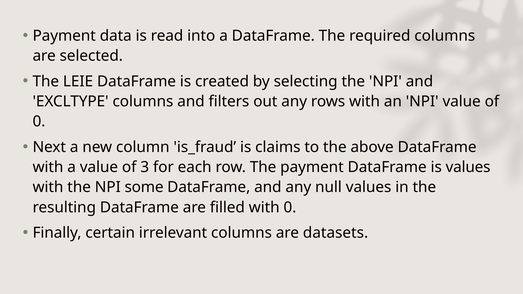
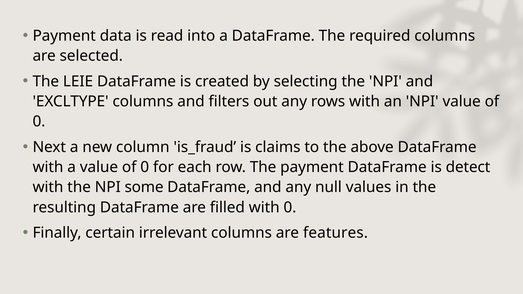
a value of 3: 3 -> 0 (145, 167)
is values: values -> detect (468, 167)
datasets: datasets -> features (335, 233)
